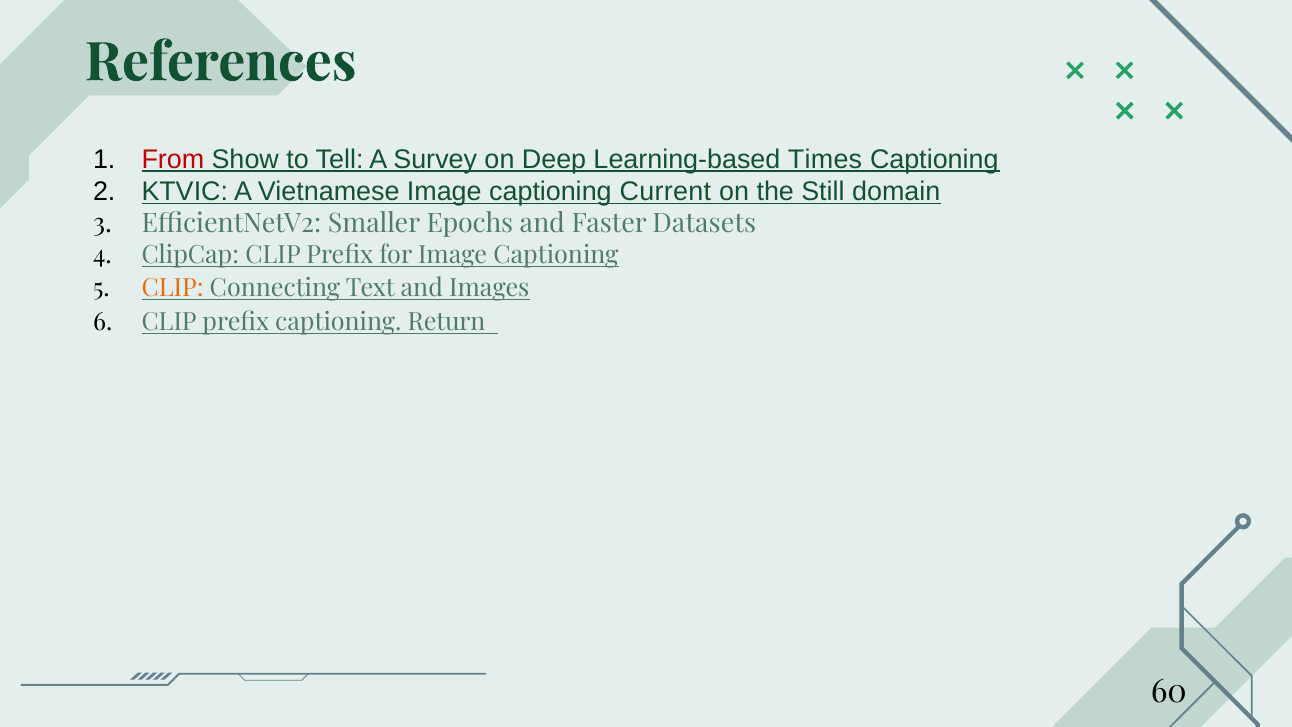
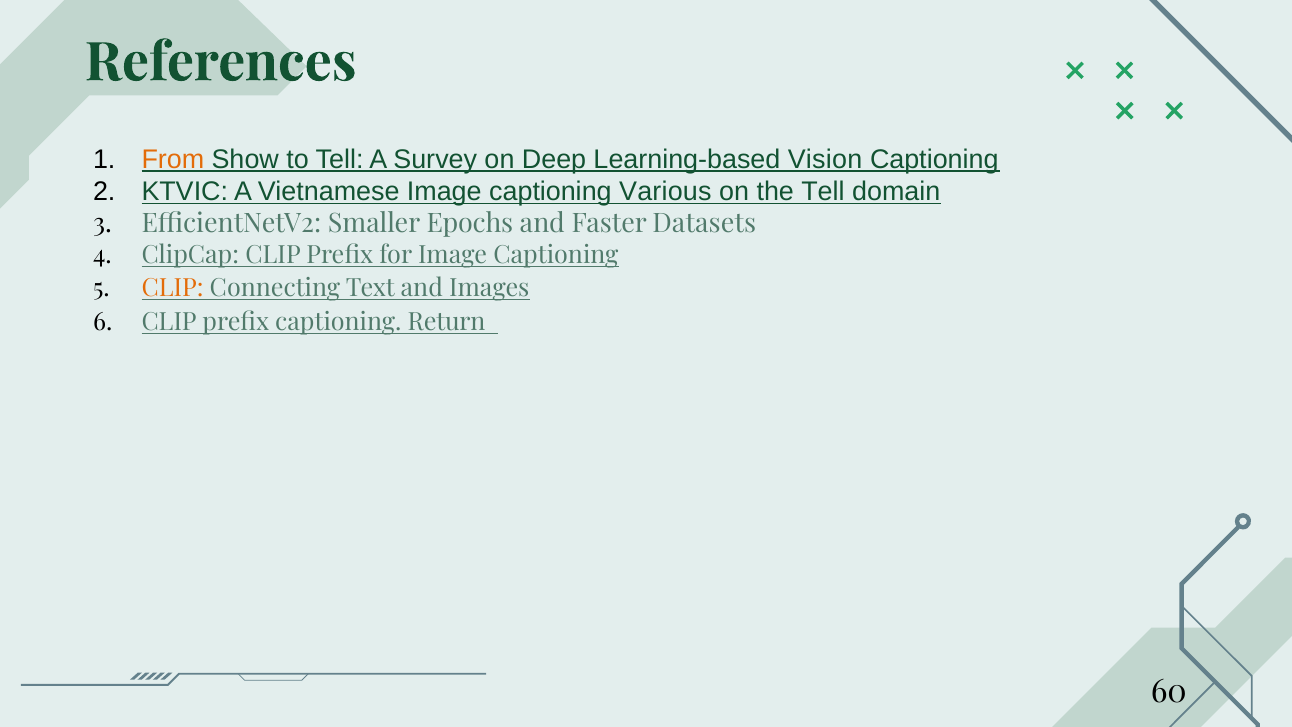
From colour: red -> orange (173, 159)
Times: Times -> Vision (825, 159)
Current: Current -> Various (665, 191)
the Still: Still -> Tell (823, 191)
